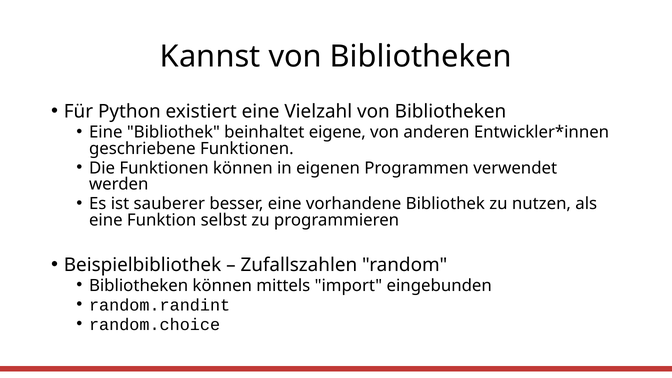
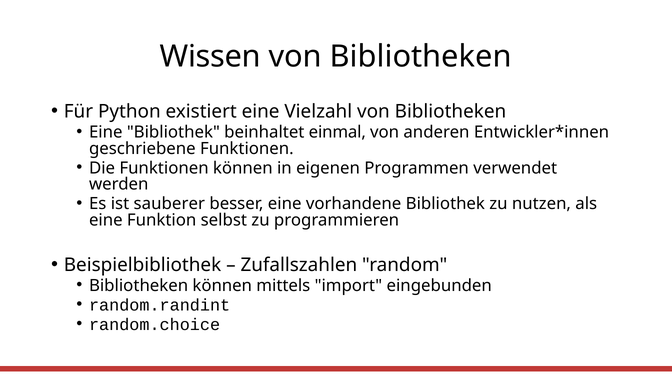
Kannst: Kannst -> Wissen (210, 56)
eigene: eigene -> einmal (337, 132)
